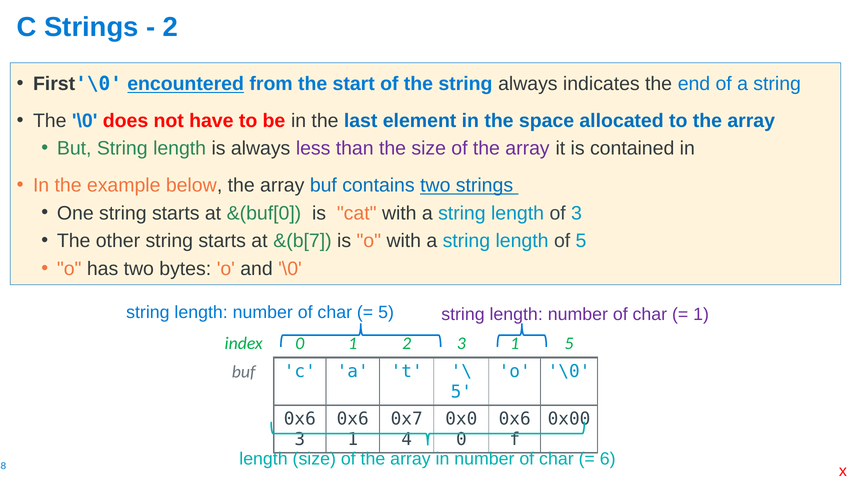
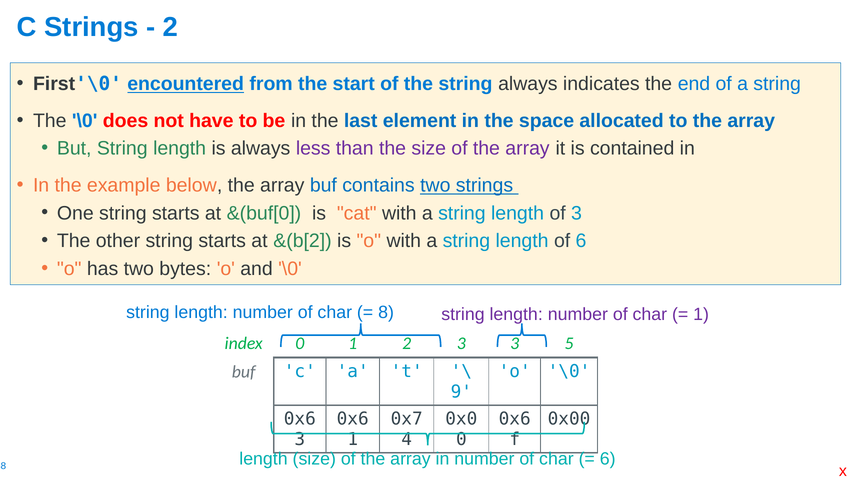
&(b[7: &(b[7 -> &(b[2 (303, 241)
of 5: 5 -> 6 (581, 241)
5: 5 -> 8 (386, 313)
3 1: 1 -> 3 (515, 344)
5: 5 -> 9 (461, 393)
